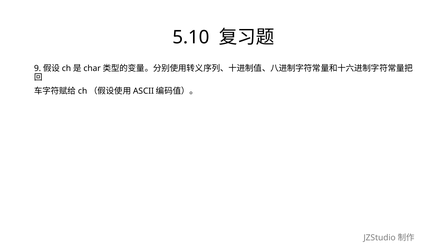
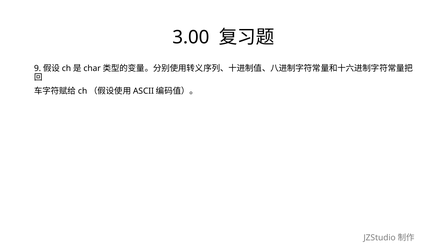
5.10: 5.10 -> 3.00 (191, 37)
